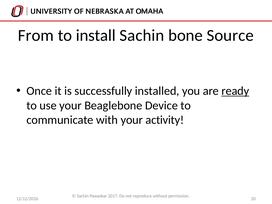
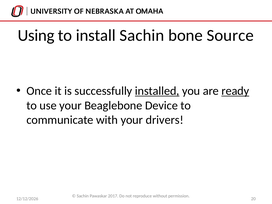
From: From -> Using (36, 35)
installed underline: none -> present (157, 91)
activity: activity -> drivers (165, 120)
